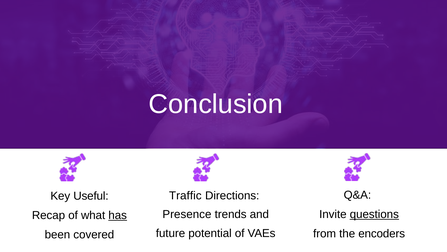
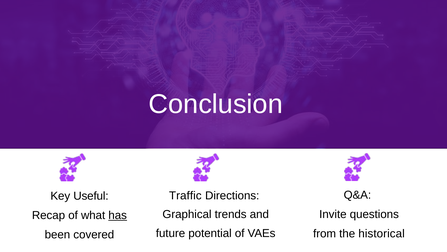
questions underline: present -> none (374, 214)
Presence: Presence -> Graphical (187, 214)
encoders: encoders -> historical (382, 233)
